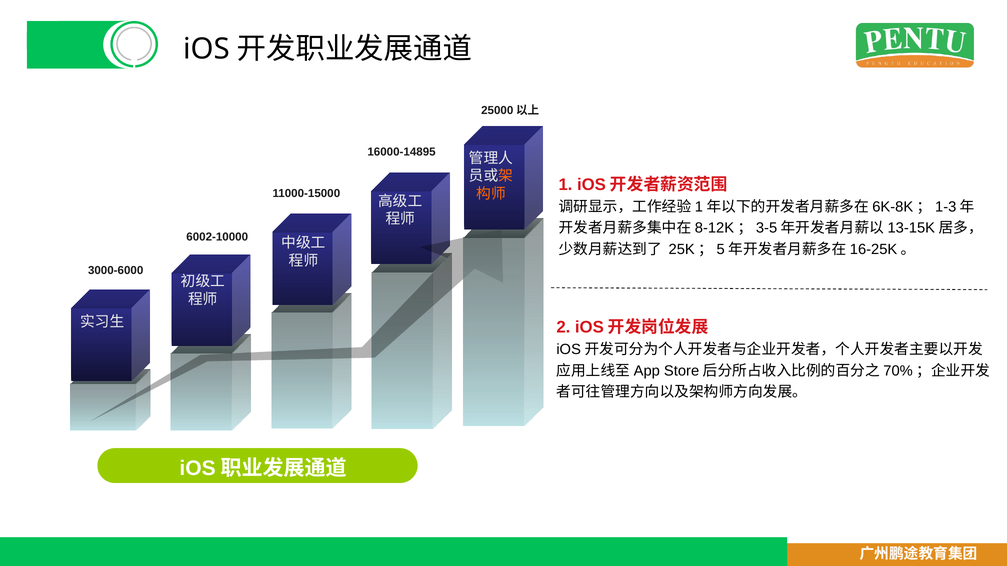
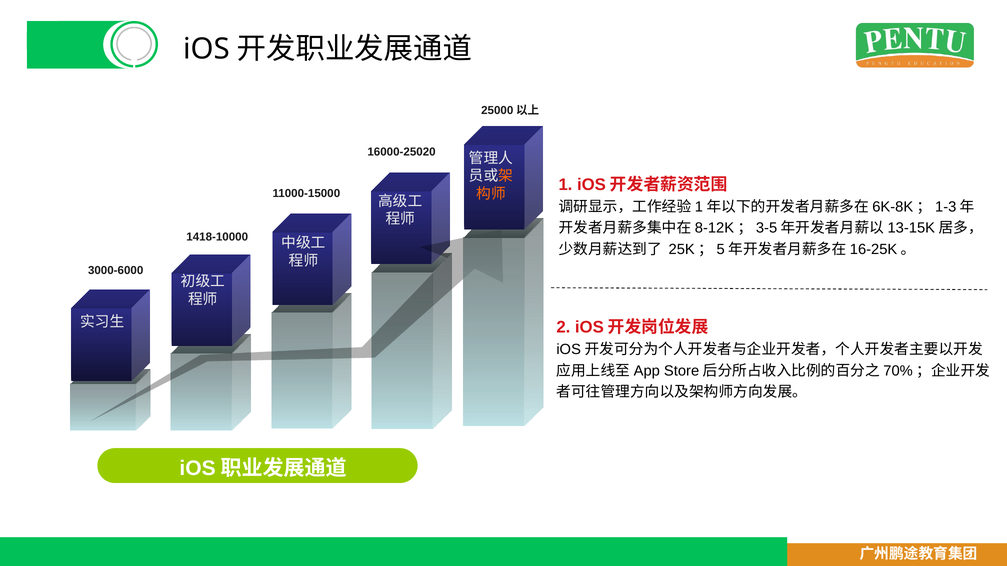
16000-14895: 16000-14895 -> 16000-25020 (402, 152)
6002-10000: 6002-10000 -> 1418-10000 (217, 237)
